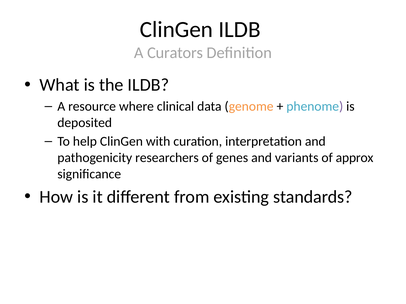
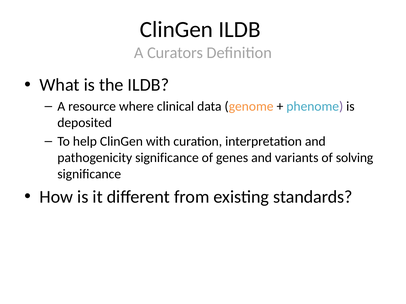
pathogenicity researchers: researchers -> significance (167, 158)
approx: approx -> solving (355, 158)
